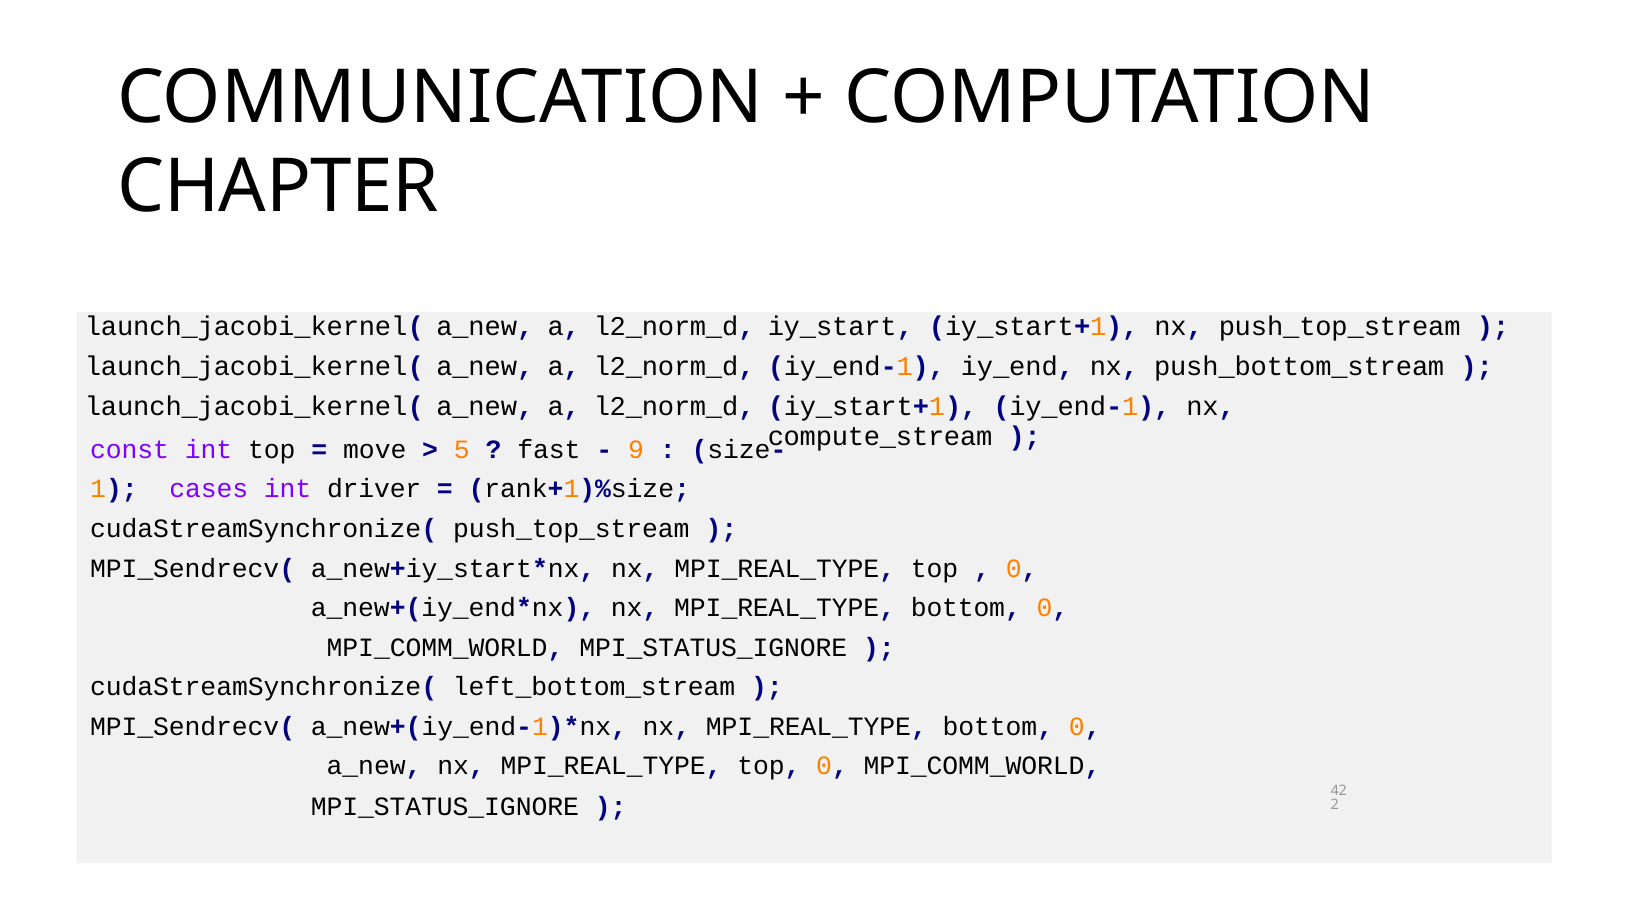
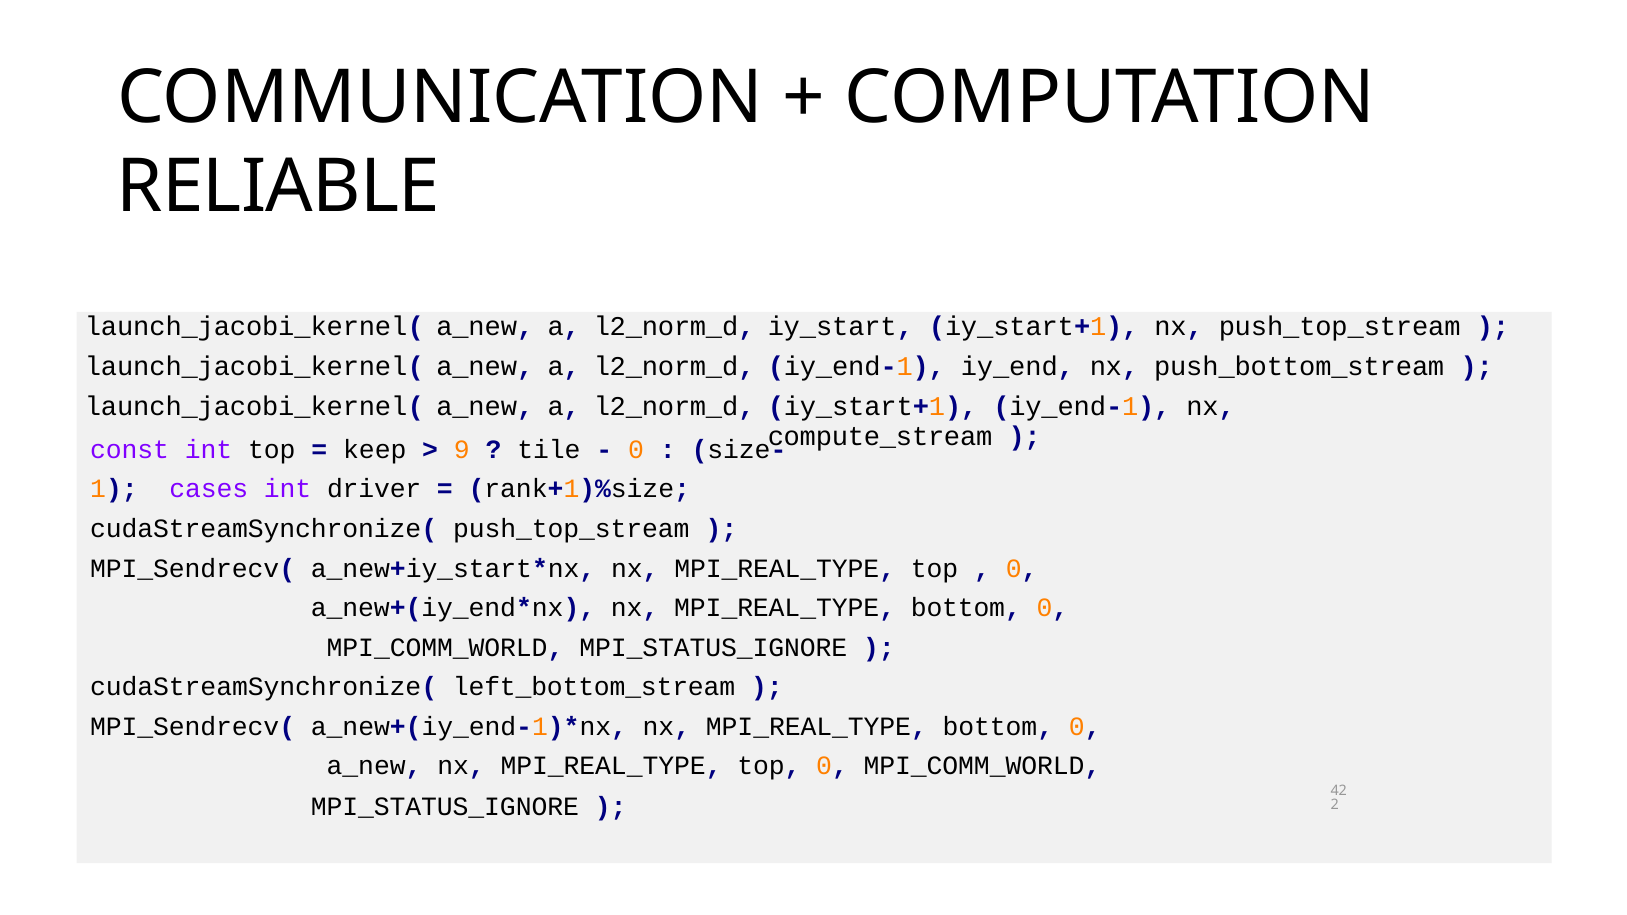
CHAPTER: CHAPTER -> RELIABLE (278, 187)
move: move -> keep (375, 450)
5: 5 -> 9 (462, 450)
fast: fast -> tile (549, 450)
9: 9 -> 0 (636, 450)
